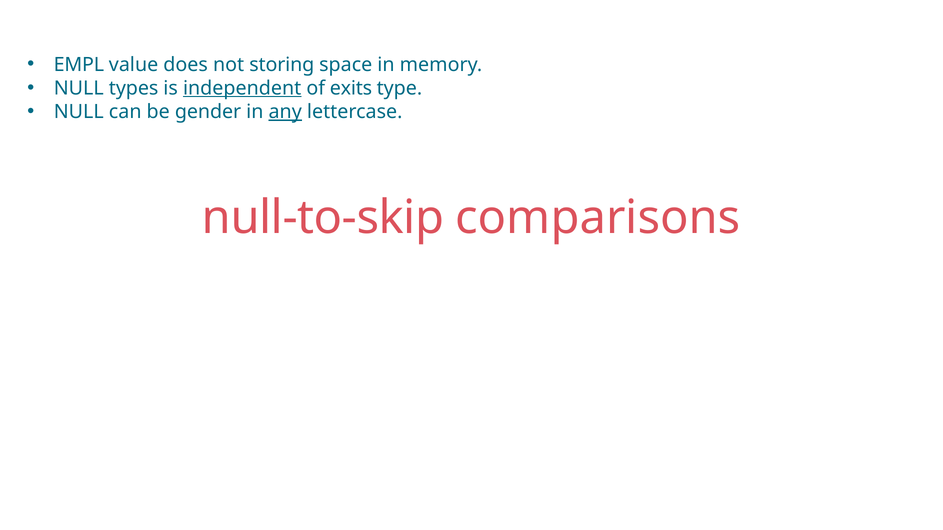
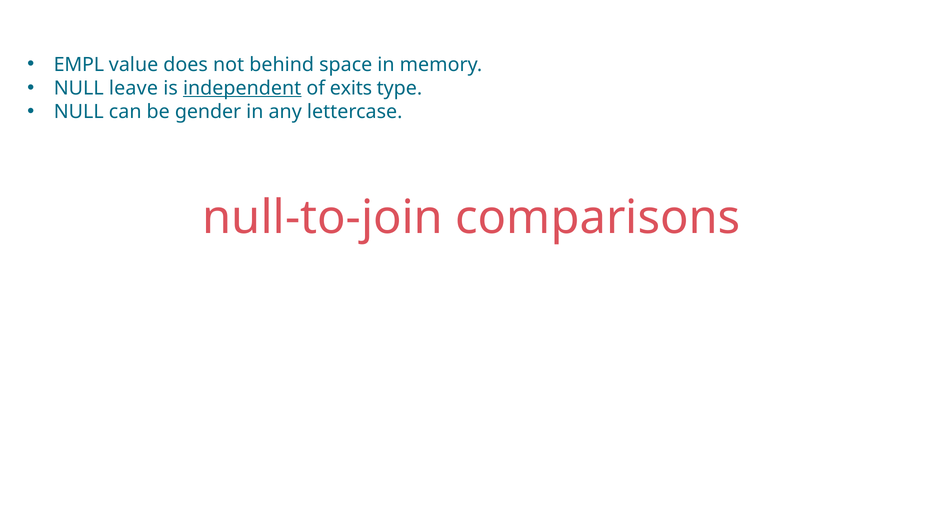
storing: storing -> behind (282, 65)
types: types -> leave (133, 88)
any underline: present -> none (285, 112)
null-to-skip: null-to-skip -> null-to-join (323, 218)
